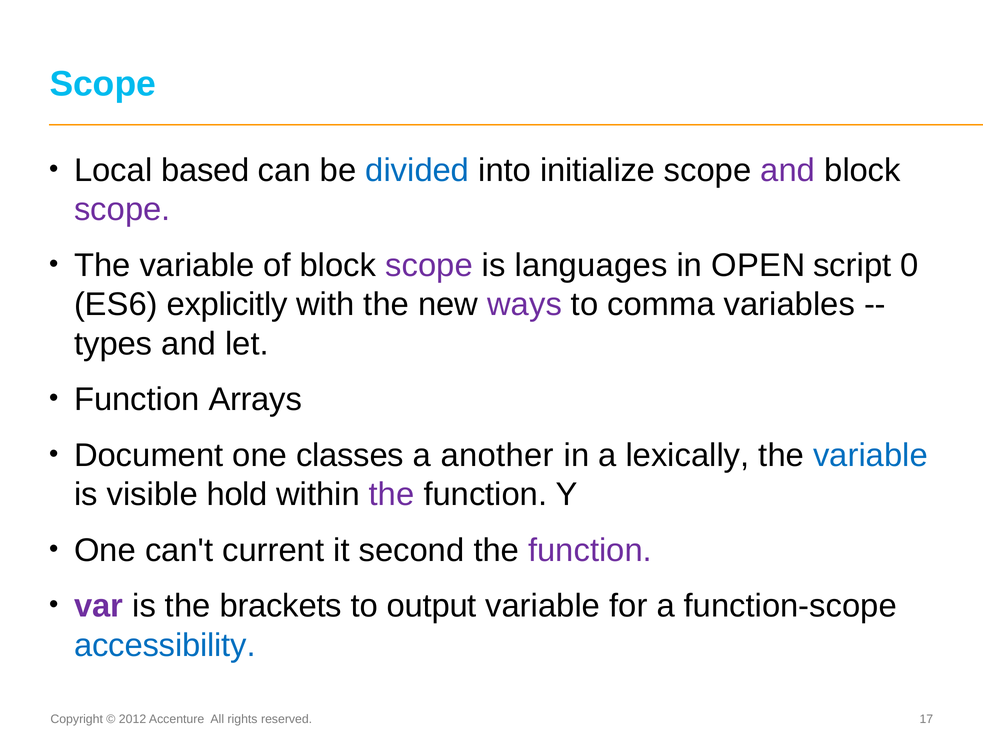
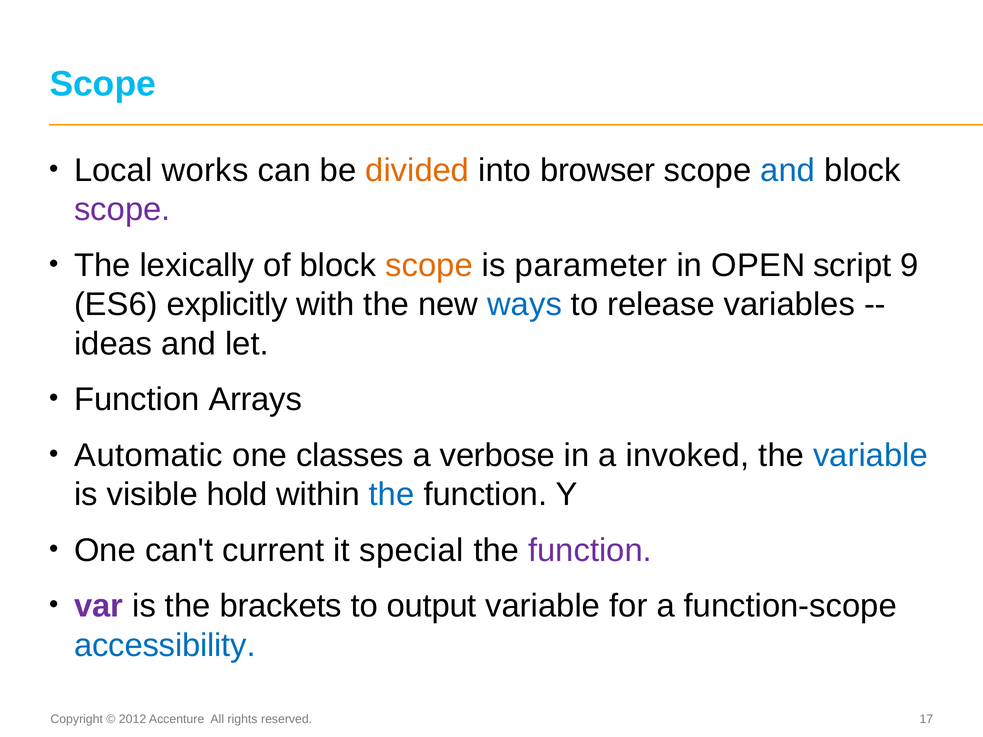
based: based -> works (205, 170)
divided colour: blue -> orange (417, 170)
initialize: initialize -> browser (598, 170)
and colour: purple -> blue (788, 170)
variable: variable -> lexically (197, 265)
scope colour: purple -> orange (429, 265)
languages: languages -> parameter (591, 265)
0: 0 -> 9 (909, 265)
ways colour: purple -> blue (525, 305)
comma: comma -> release (661, 305)
types: types -> ideas (113, 344)
Document: Document -> Automatic (149, 455)
another: another -> verbose (497, 455)
lexically: lexically -> invoked (687, 455)
the colour: purple -> blue (392, 495)
second: second -> special (411, 550)
